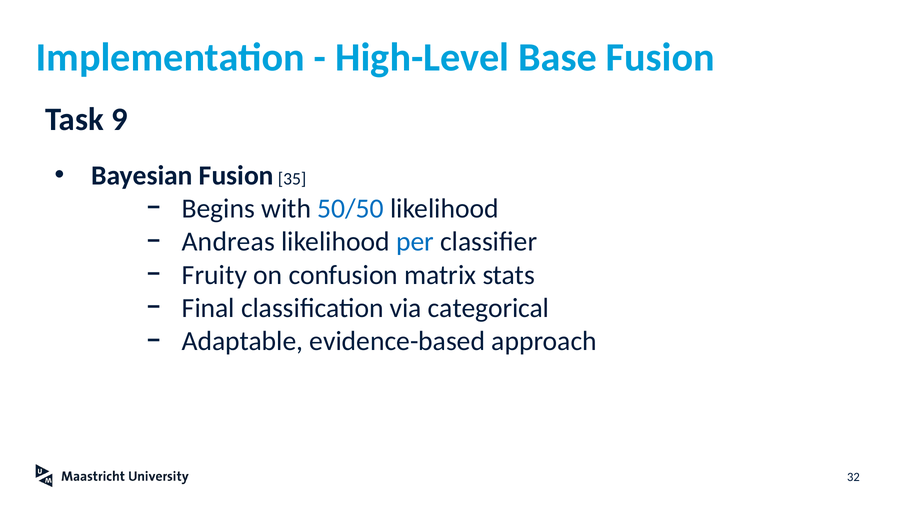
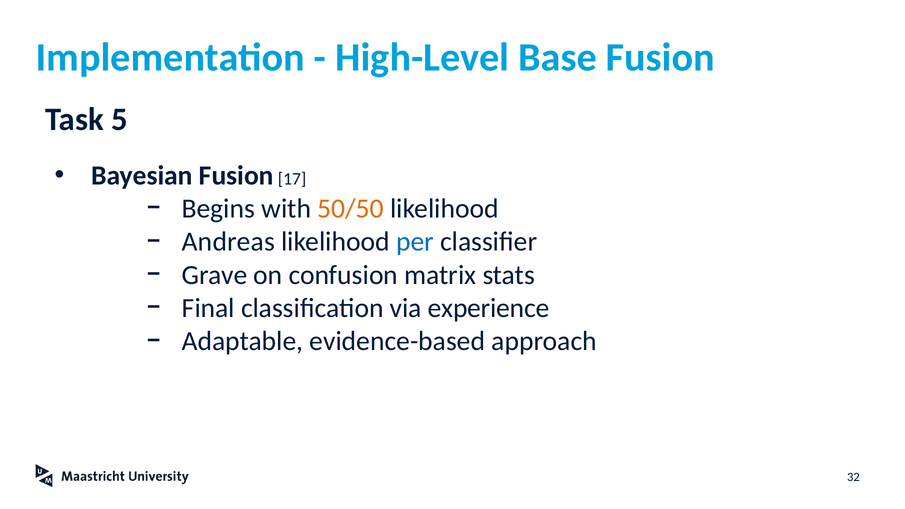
9: 9 -> 5 (119, 119)
35: 35 -> 17 (292, 179)
50/50 colour: blue -> orange (351, 209)
Fruity: Fruity -> Grave (215, 275)
categorical: categorical -> experience (489, 308)
